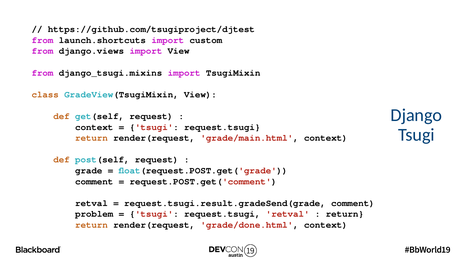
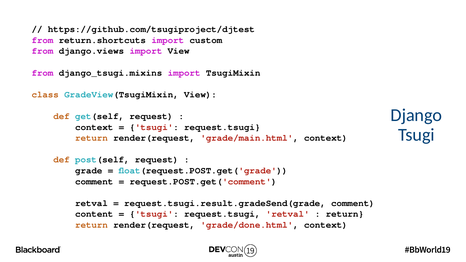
launch.shortcuts: launch.shortcuts -> return.shortcuts (102, 40)
problem: problem -> content (94, 214)
